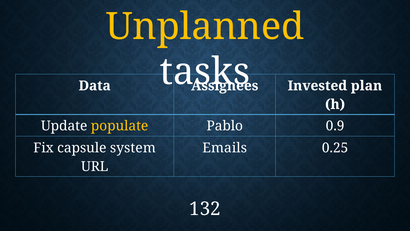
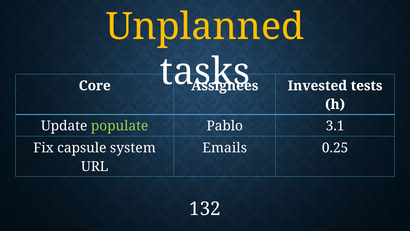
Data: Data -> Core (95, 86)
plan: plan -> tests (367, 86)
populate colour: yellow -> light green (120, 126)
0.9: 0.9 -> 3.1 (335, 126)
